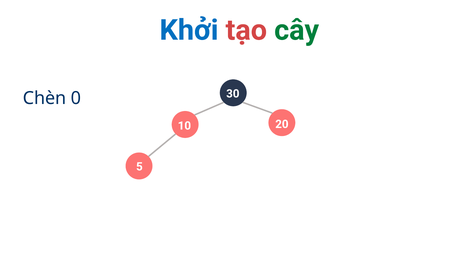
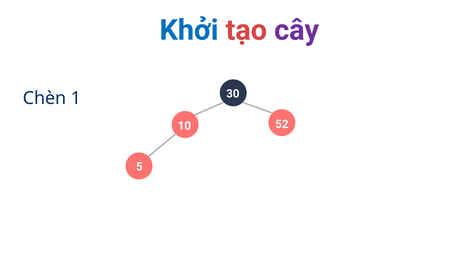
cây colour: green -> purple (297, 30)
0: 0 -> 1 (76, 98)
20: 20 -> 52 (282, 124)
